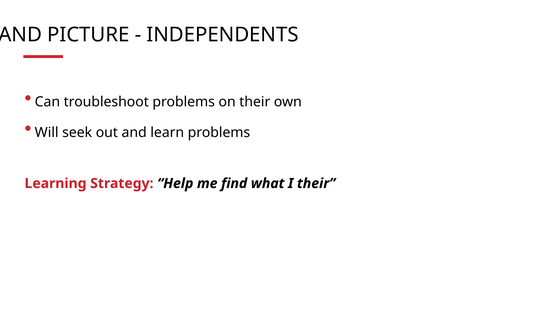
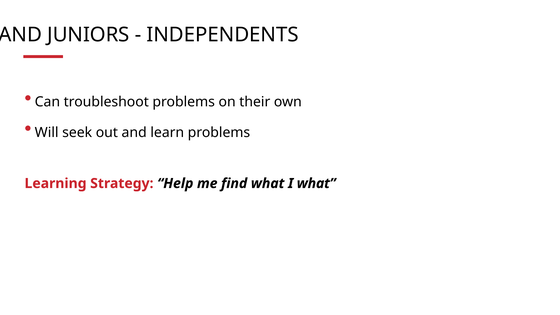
PICTURE: PICTURE -> JUNIORS (88, 35)
I their: their -> what (316, 183)
